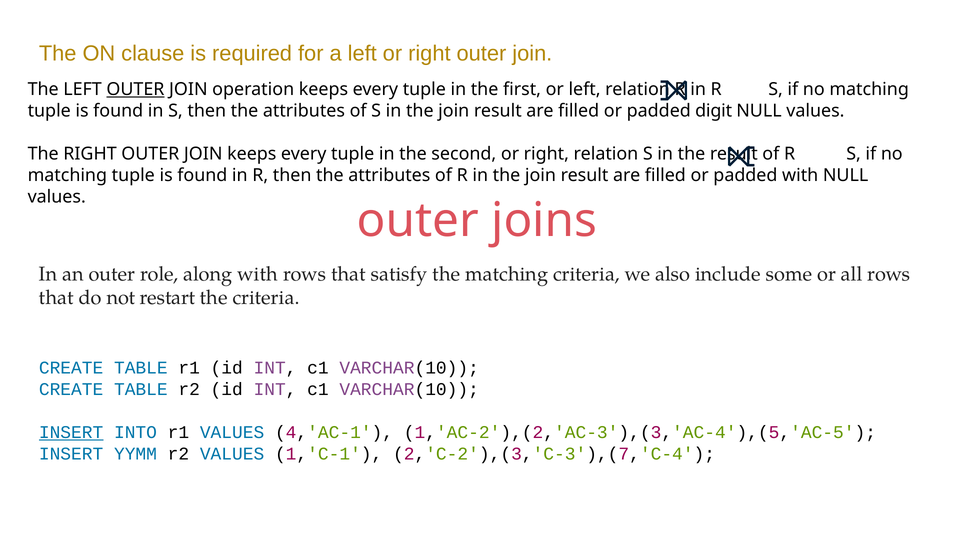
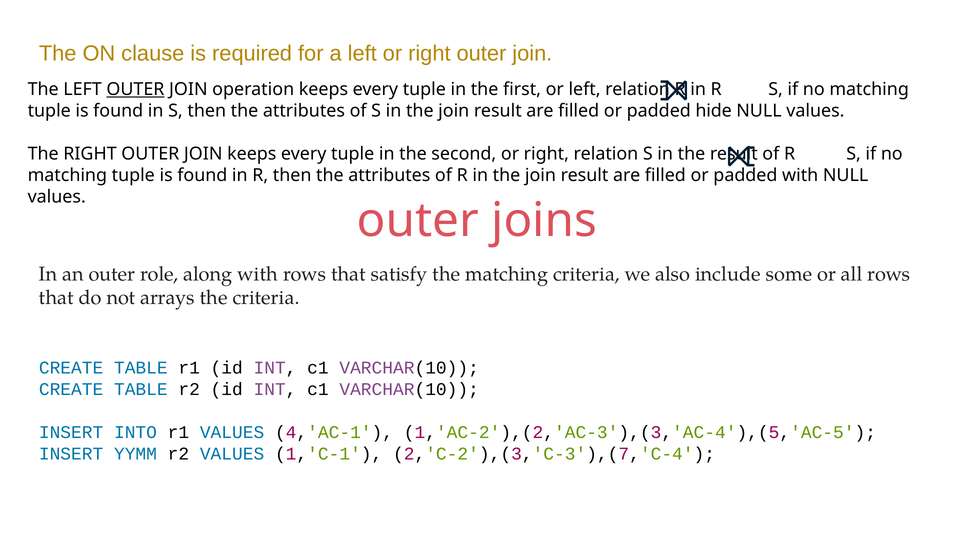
digit: digit -> hide (714, 111)
restart: restart -> arrays (167, 298)
INSERT underline: present -> none (71, 432)
